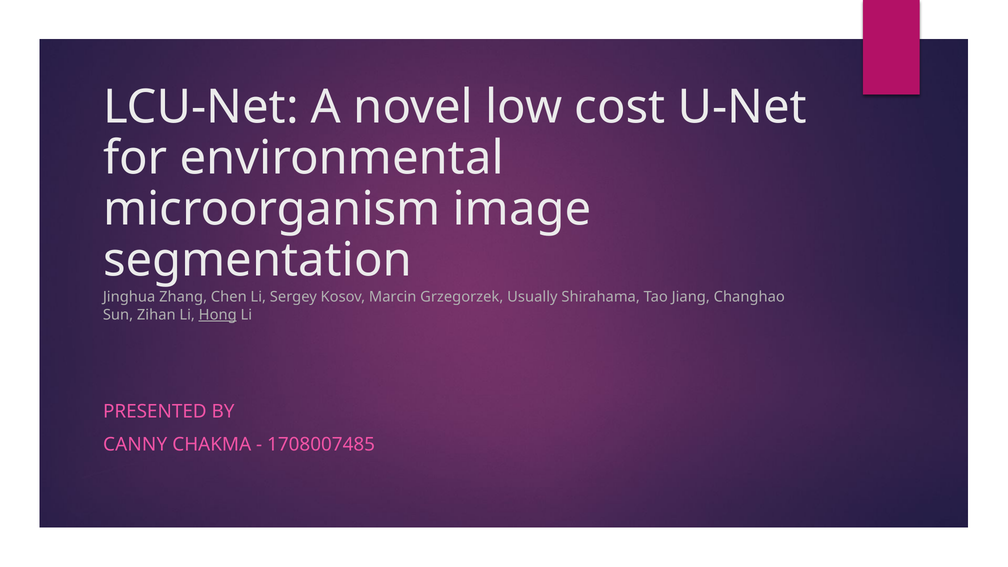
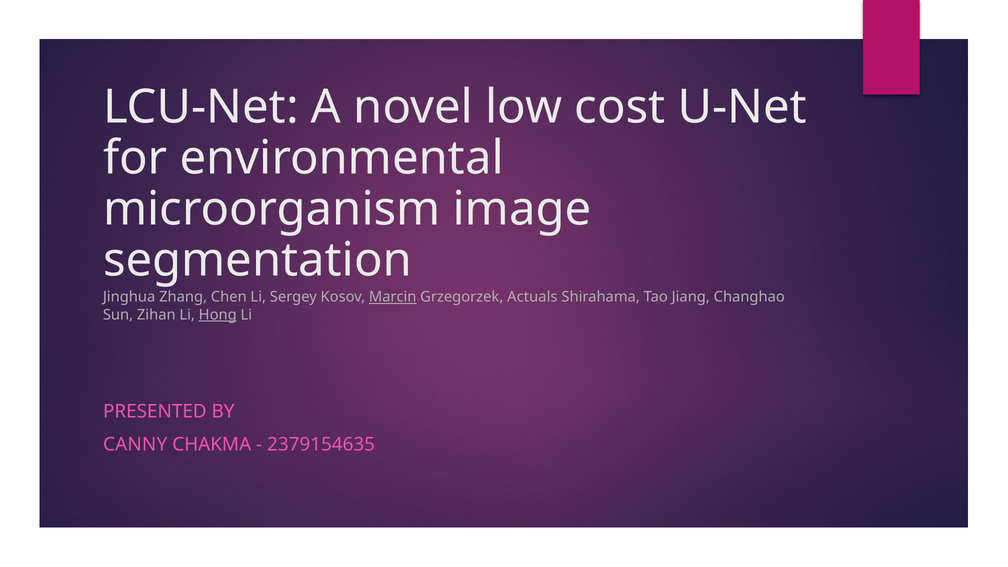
Marcin underline: none -> present (393, 297)
Usually: Usually -> Actuals (532, 297)
1708007485: 1708007485 -> 2379154635 (321, 445)
